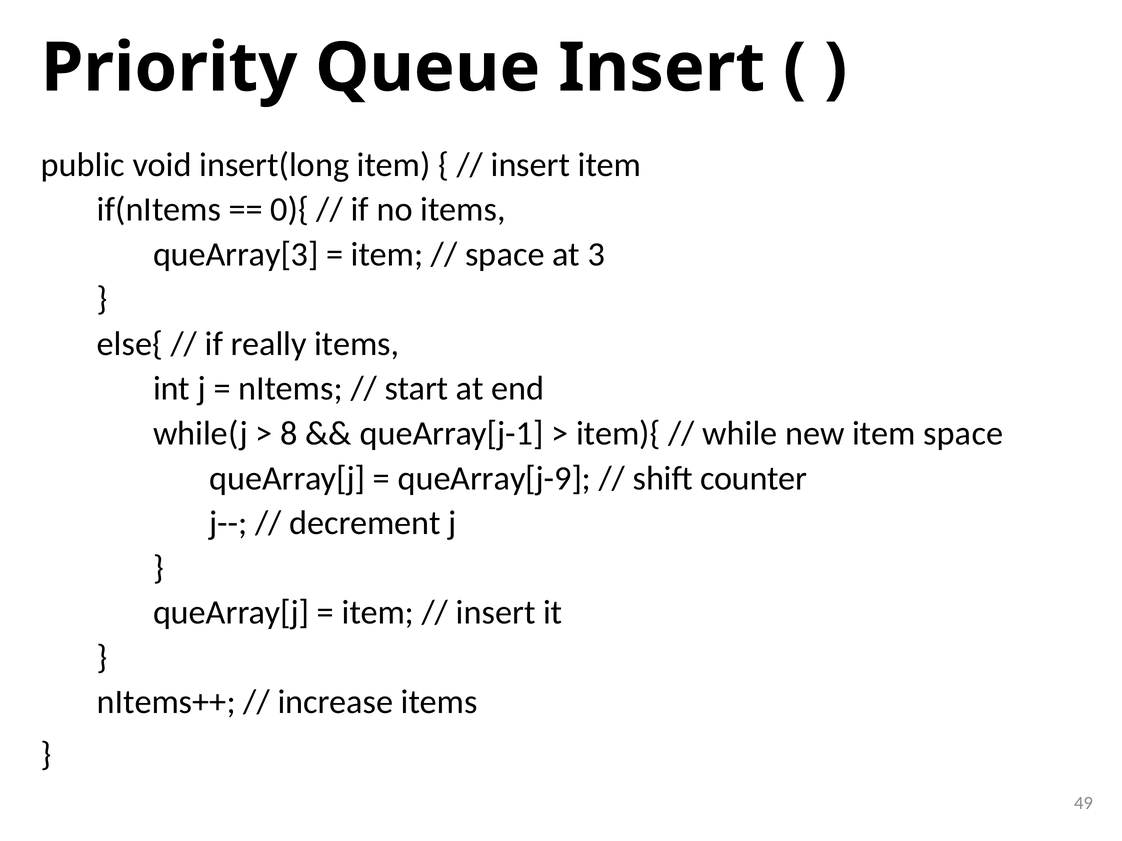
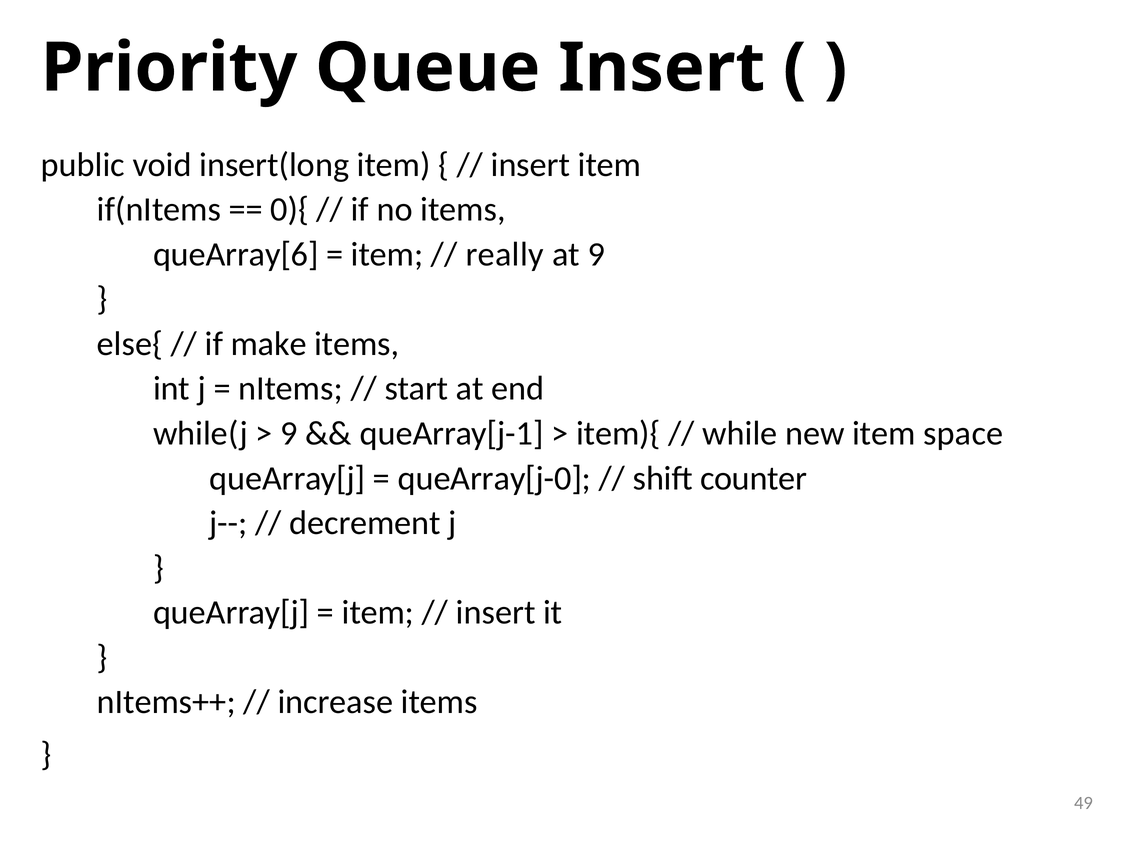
queArray[3: queArray[3 -> queArray[6 (236, 255)
space: space -> really (505, 255)
at 3: 3 -> 9 (596, 255)
really: really -> make (269, 344)
8: 8 -> 9 (289, 434)
queArray[j-9: queArray[j-9 -> queArray[j-0 (494, 478)
